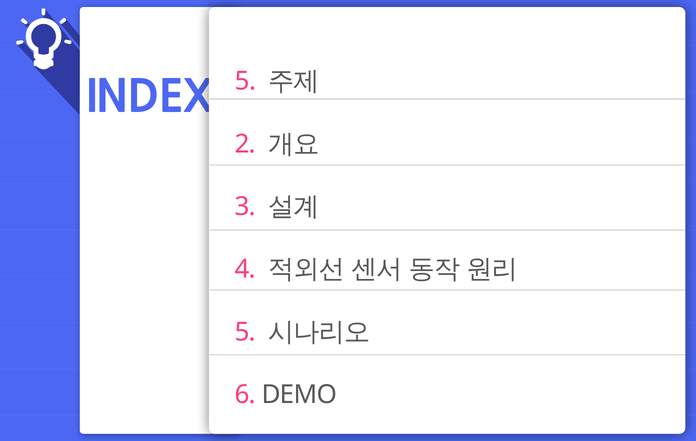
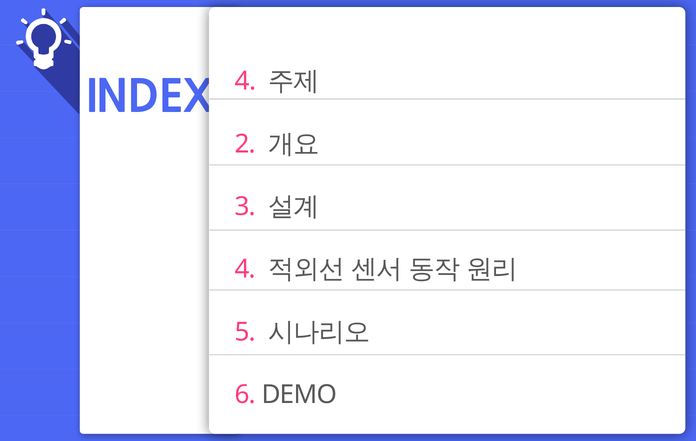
5: 5 -> 4 (245, 81)
